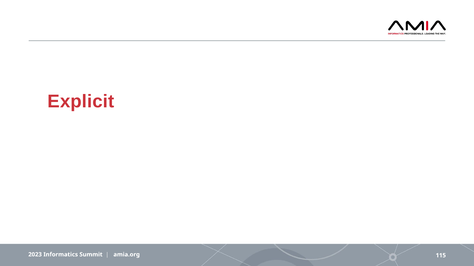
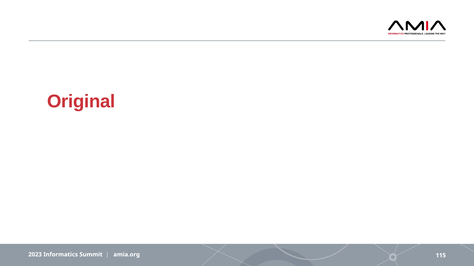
Explicit: Explicit -> Original (81, 102)
